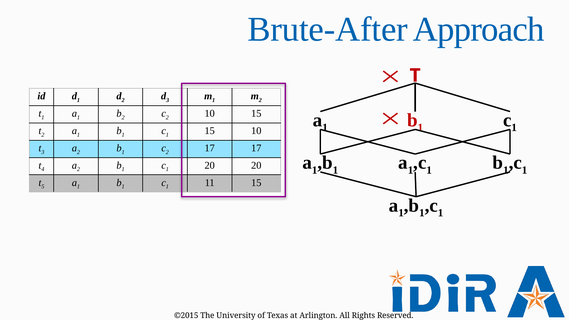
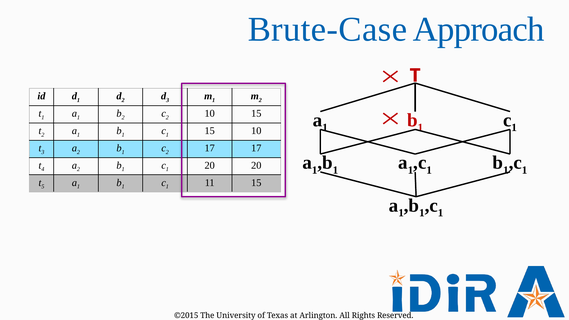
Brute-After: Brute-After -> Brute-Case (327, 29)
